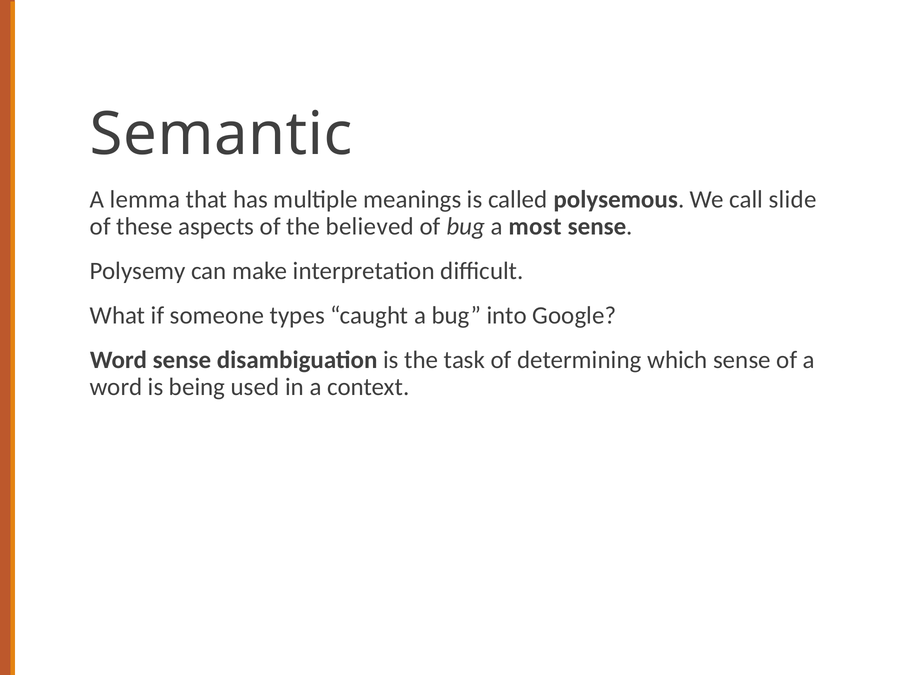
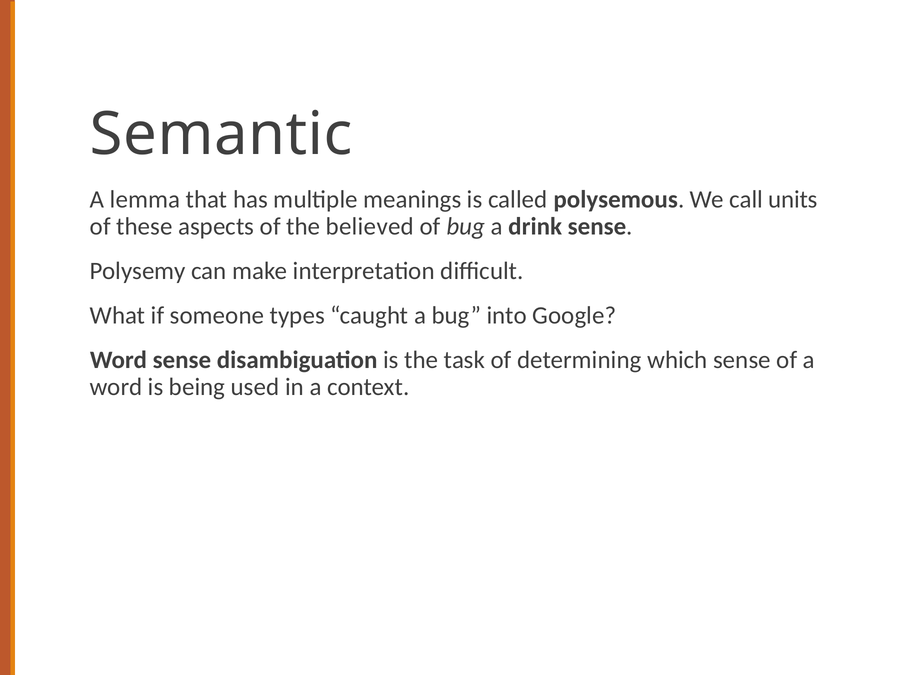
slide: slide -> units (793, 199)
most: most -> drink (535, 226)
